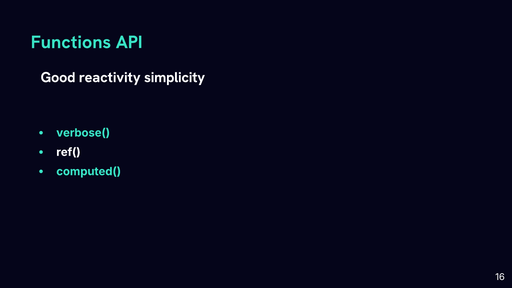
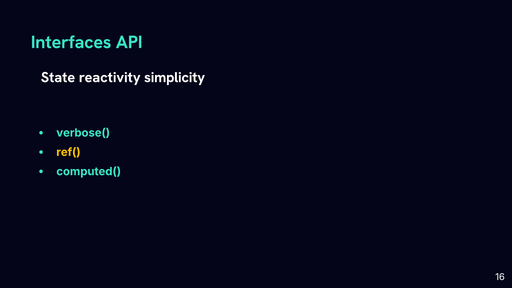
Functions: Functions -> Interfaces (71, 42)
Good: Good -> State (58, 77)
ref( colour: white -> yellow (68, 152)
